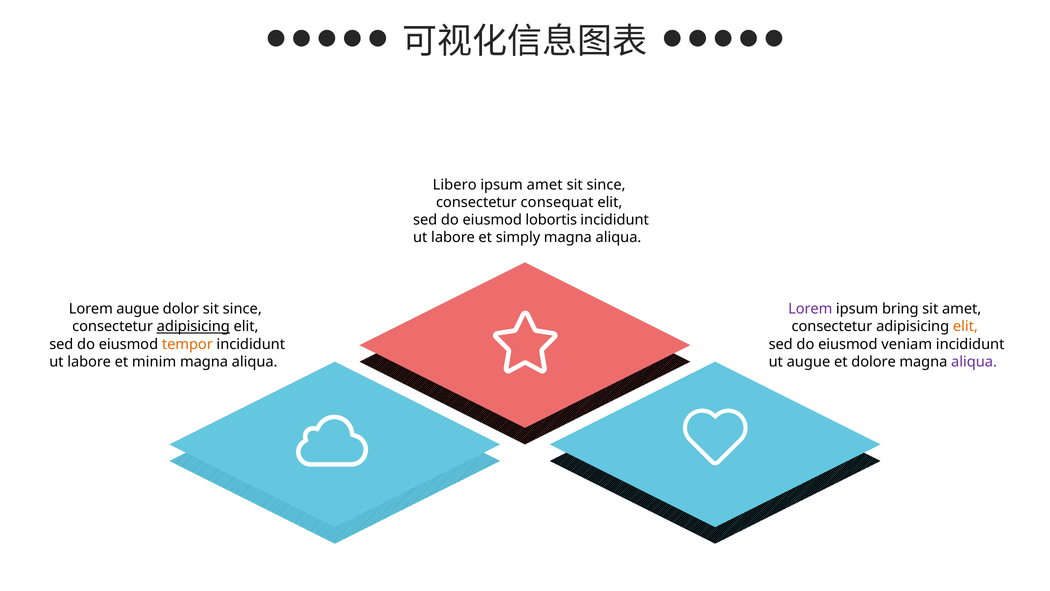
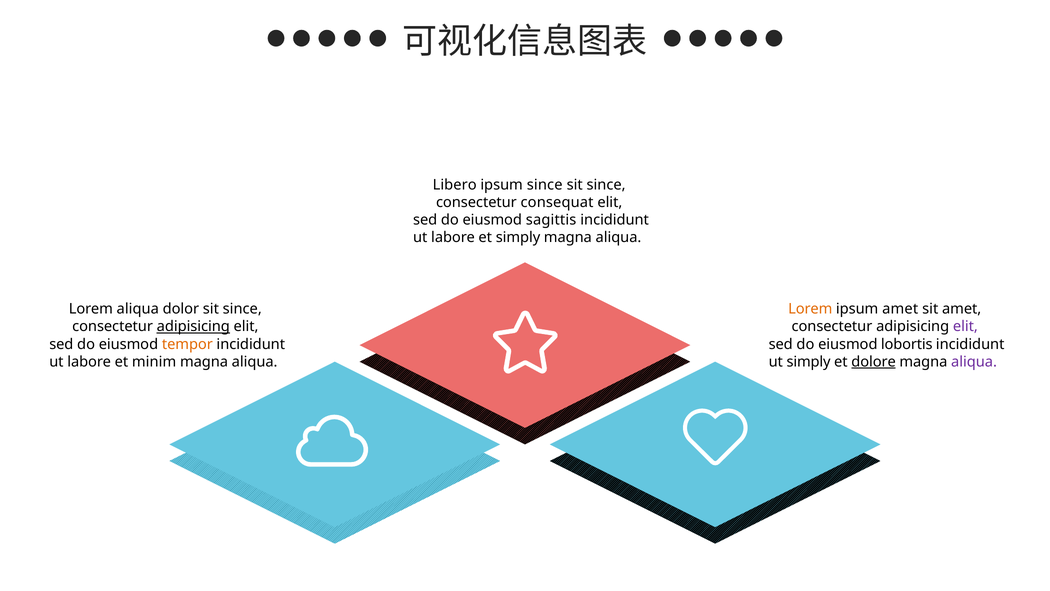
ipsum amet: amet -> since (545, 185)
lobortis: lobortis -> sagittis (551, 220)
Lorem augue: augue -> aliqua (138, 309)
Lorem colour: purple -> orange (810, 309)
ipsum bring: bring -> amet (900, 309)
elit colour: orange -> purple (965, 326)
veniam: veniam -> lobortis (907, 344)
ut augue: augue -> simply (809, 361)
dolore underline: none -> present (874, 361)
